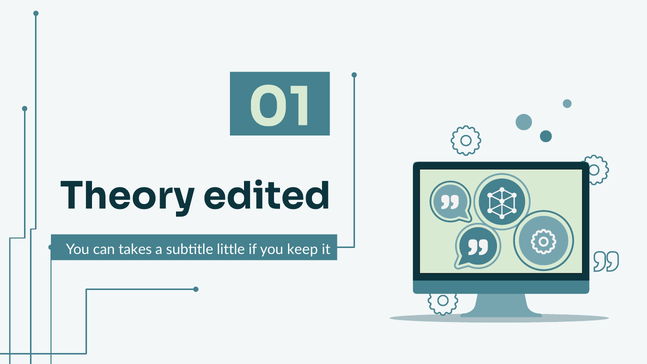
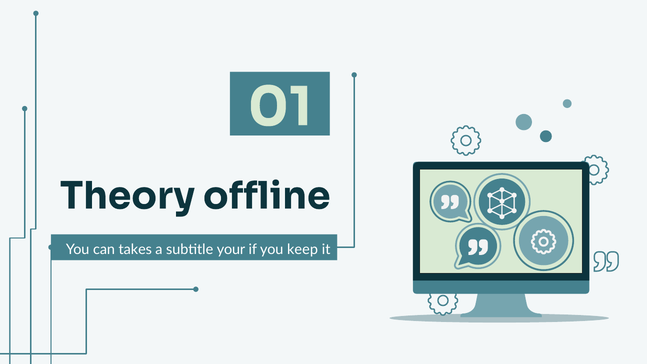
edited: edited -> offline (267, 196)
little: little -> your (231, 250)
